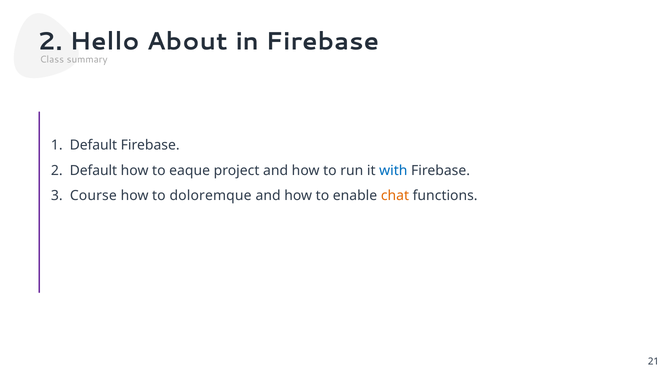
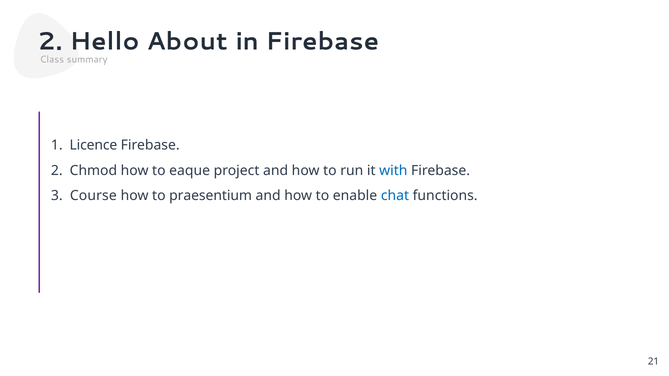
Default: Default -> Licence (93, 145)
2 Default: Default -> Chmod (93, 171)
doloremque: doloremque -> praesentium (211, 196)
chat colour: orange -> blue (395, 196)
